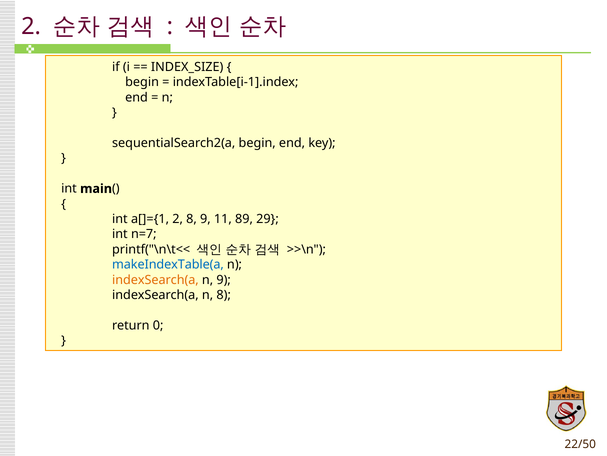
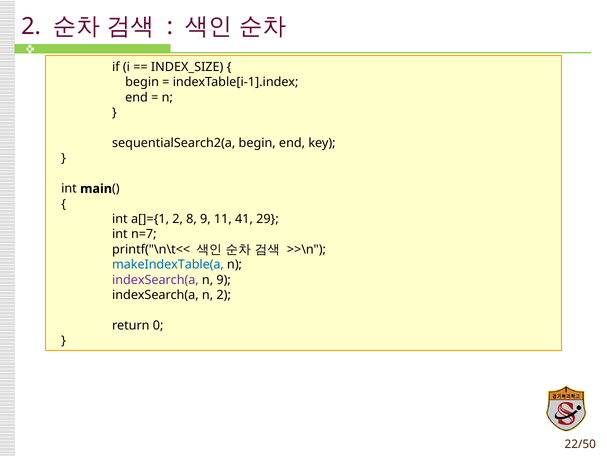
89: 89 -> 41 (244, 219)
indexSearch(a colour: orange -> purple (155, 279)
n 8: 8 -> 2 (224, 295)
